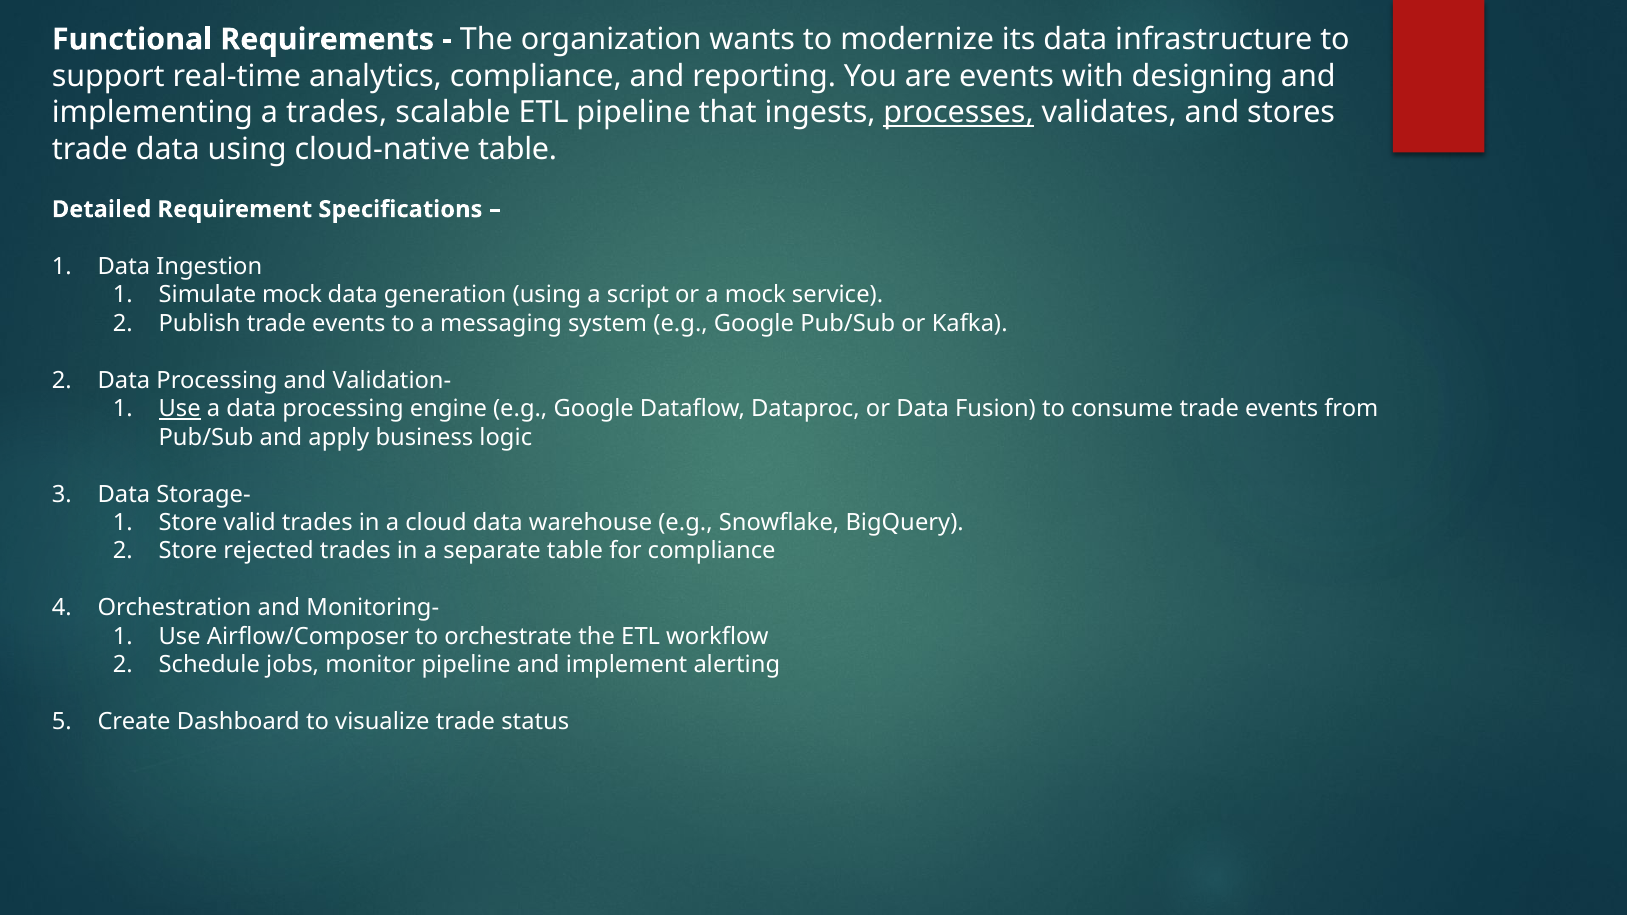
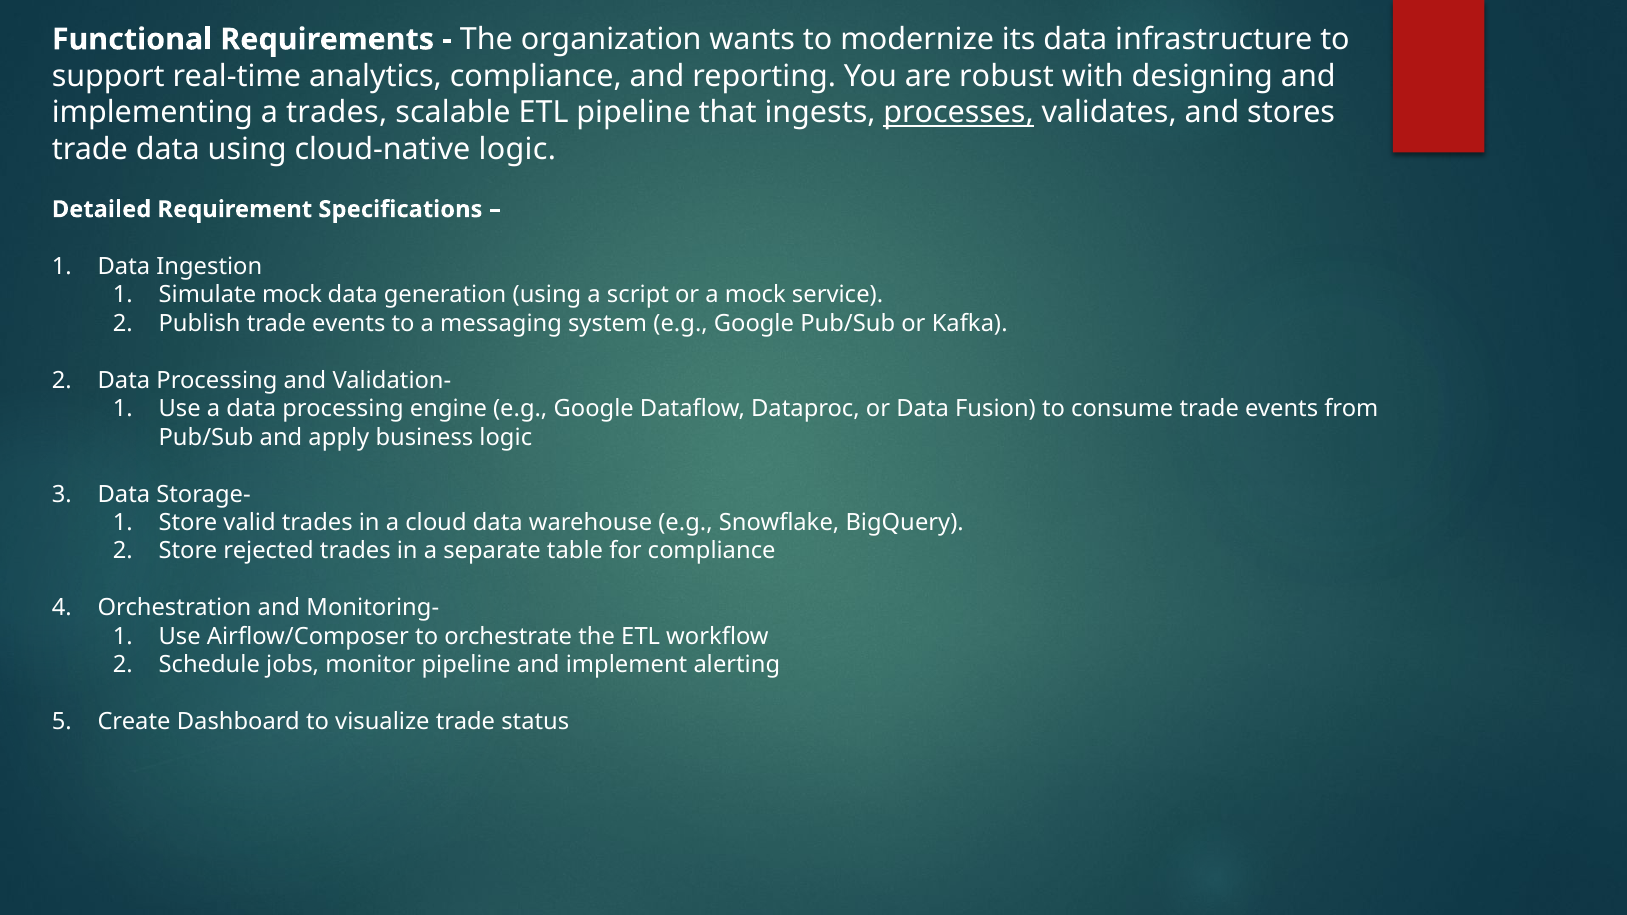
are events: events -> robust (1006, 76)
cloud-native table: table -> logic (517, 149)
Use underline: present -> none (180, 409)
